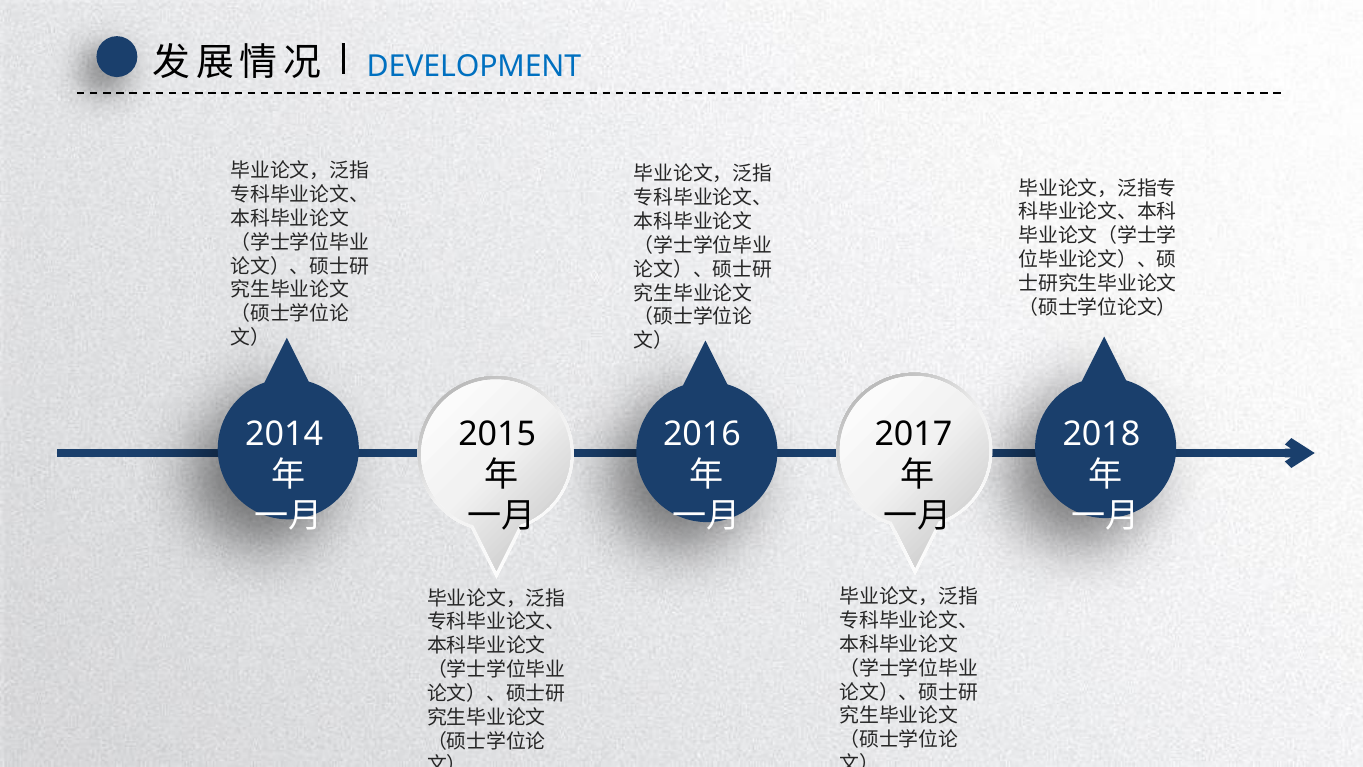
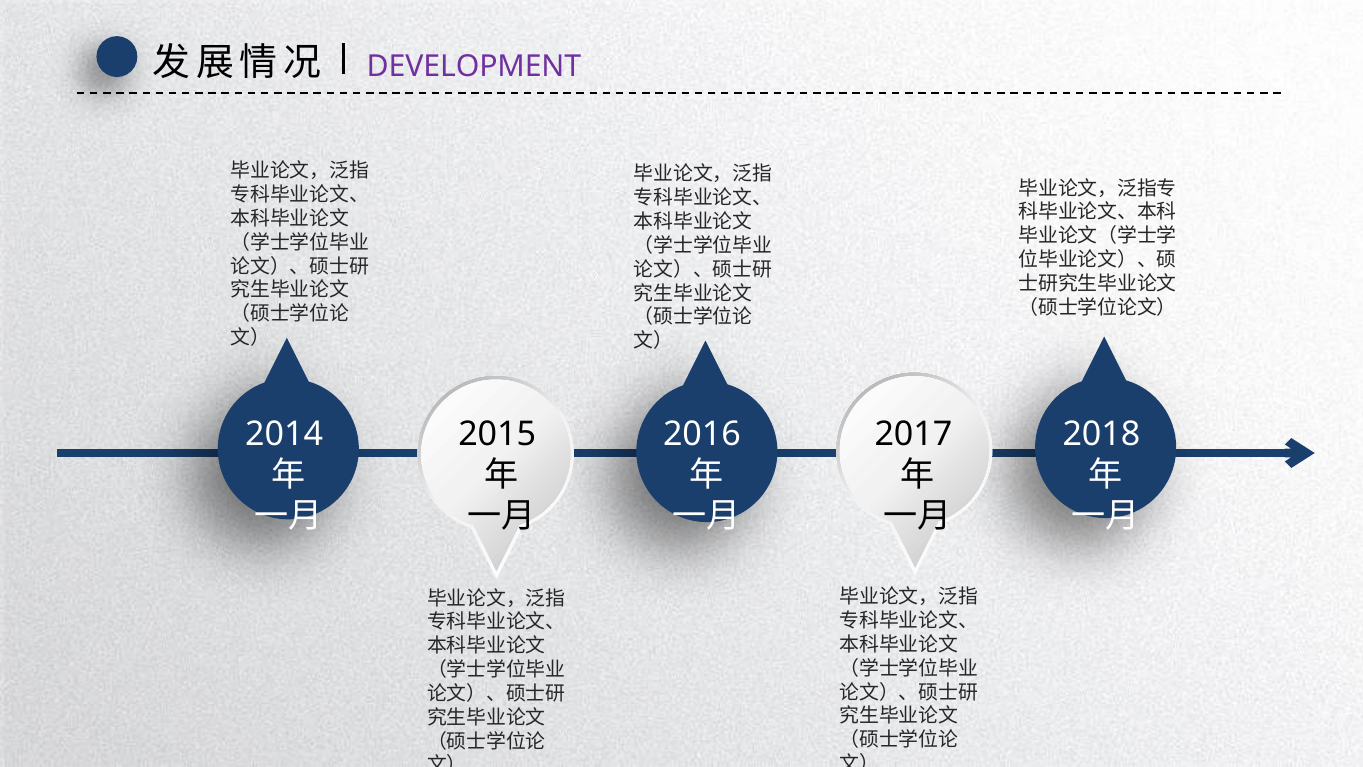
DEVELOPMENT colour: blue -> purple (474, 67)
